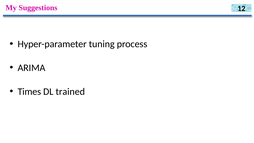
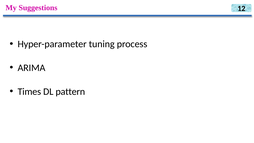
trained: trained -> pattern (70, 92)
